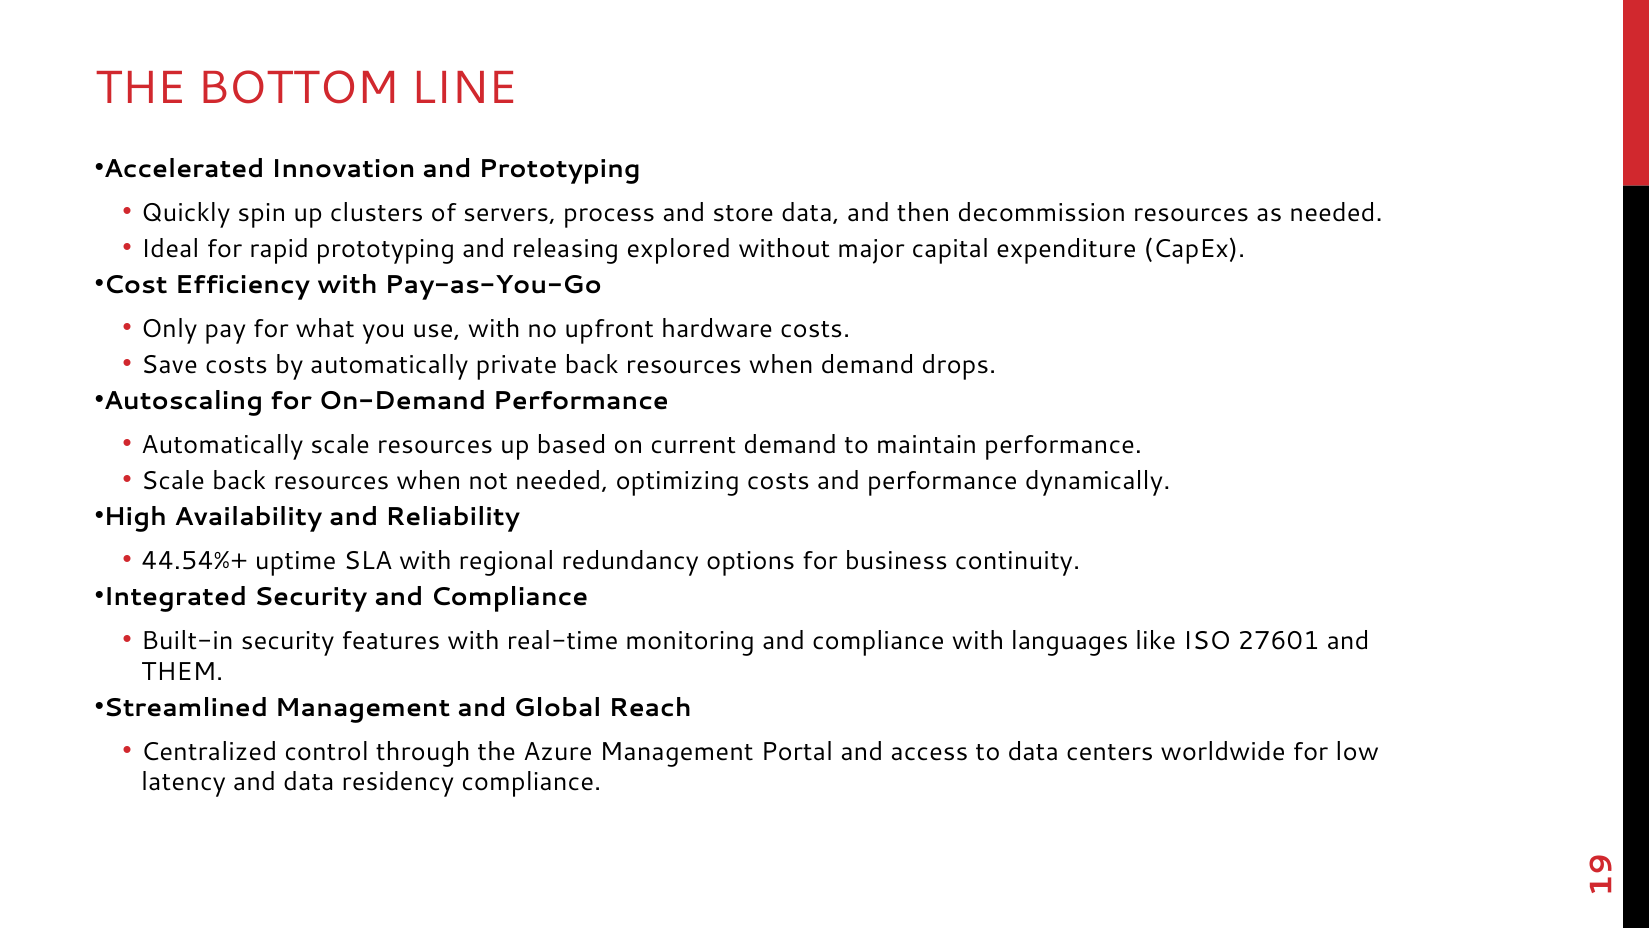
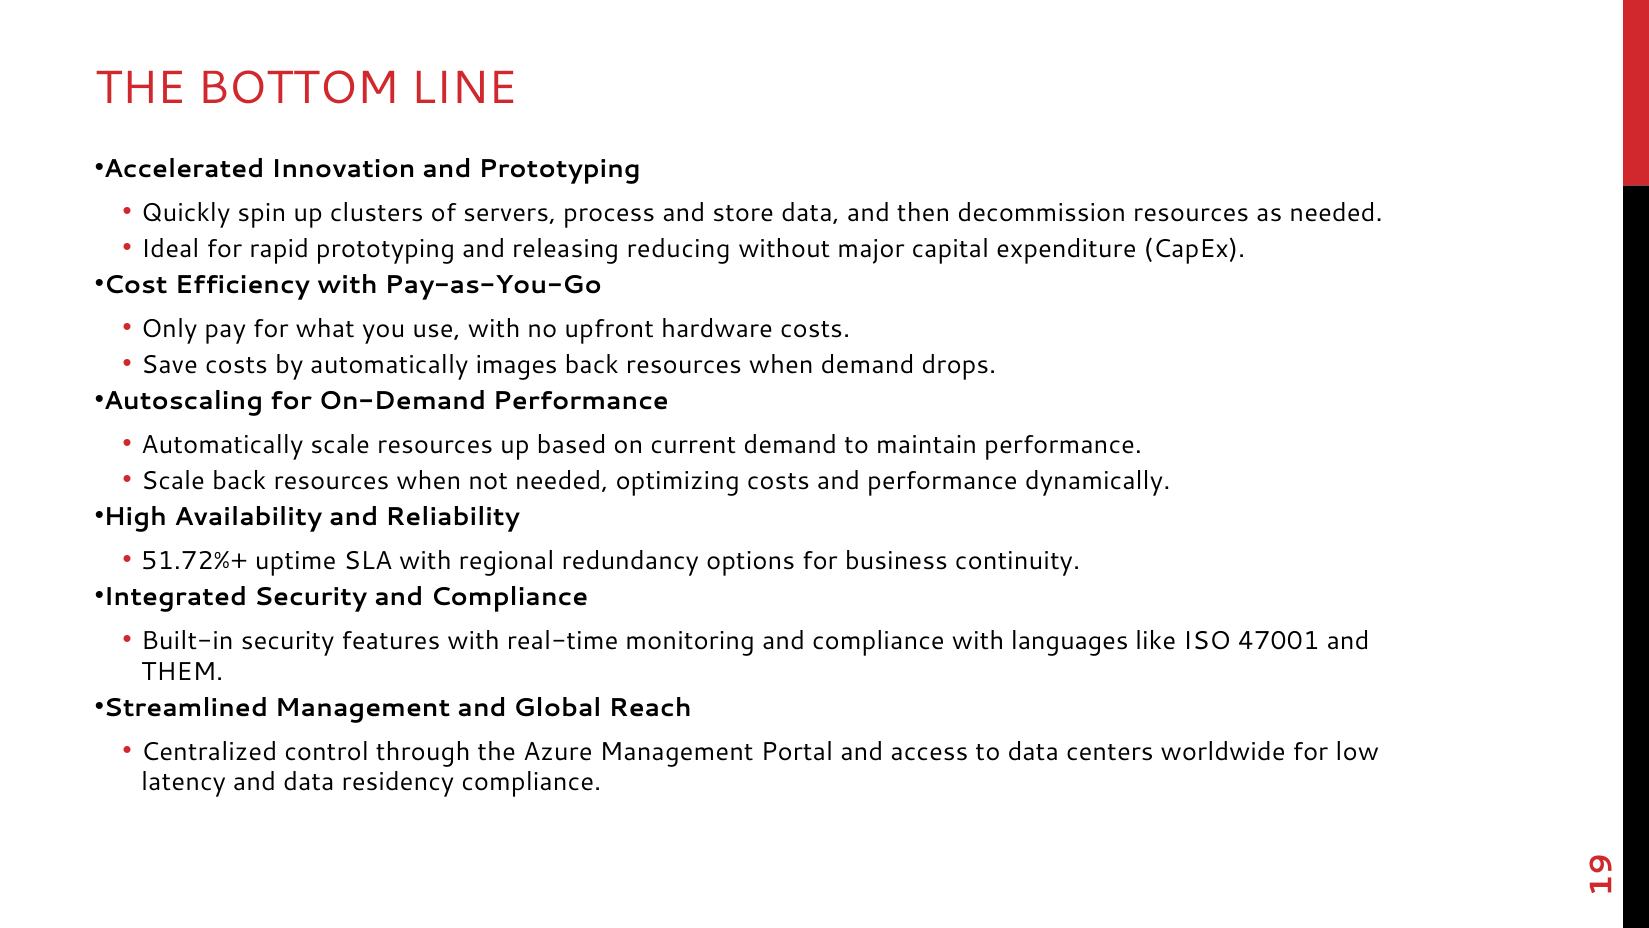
explored: explored -> reducing (679, 249)
private: private -> images (517, 365)
44.54%+: 44.54%+ -> 51.72%+ (195, 560)
27601: 27601 -> 47001 (1279, 640)
